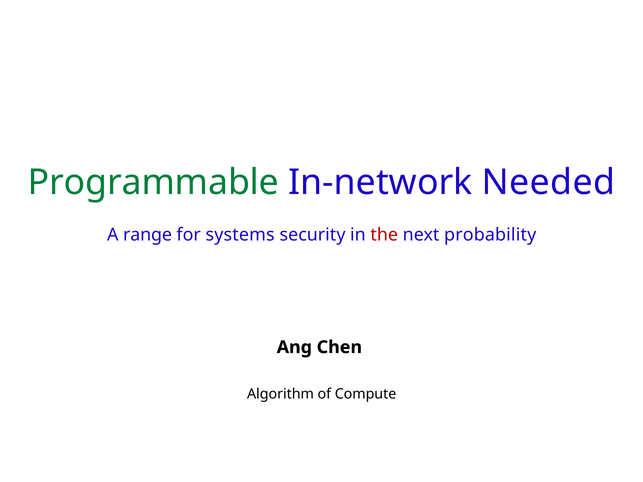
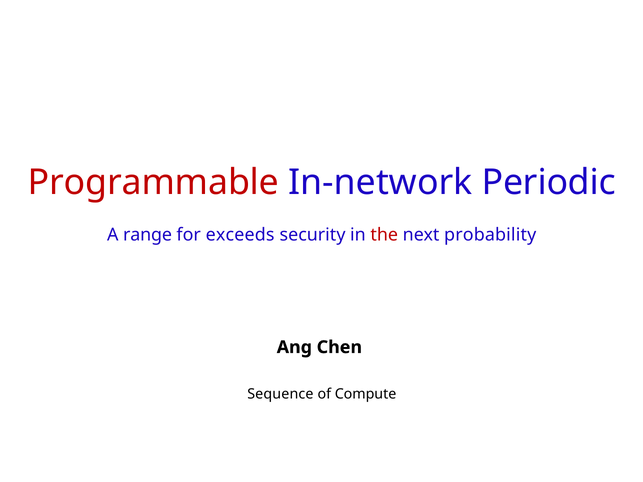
Programmable colour: green -> red (153, 183)
Needed: Needed -> Periodic (549, 183)
systems: systems -> exceeds (240, 235)
Algorithm: Algorithm -> Sequence (280, 394)
